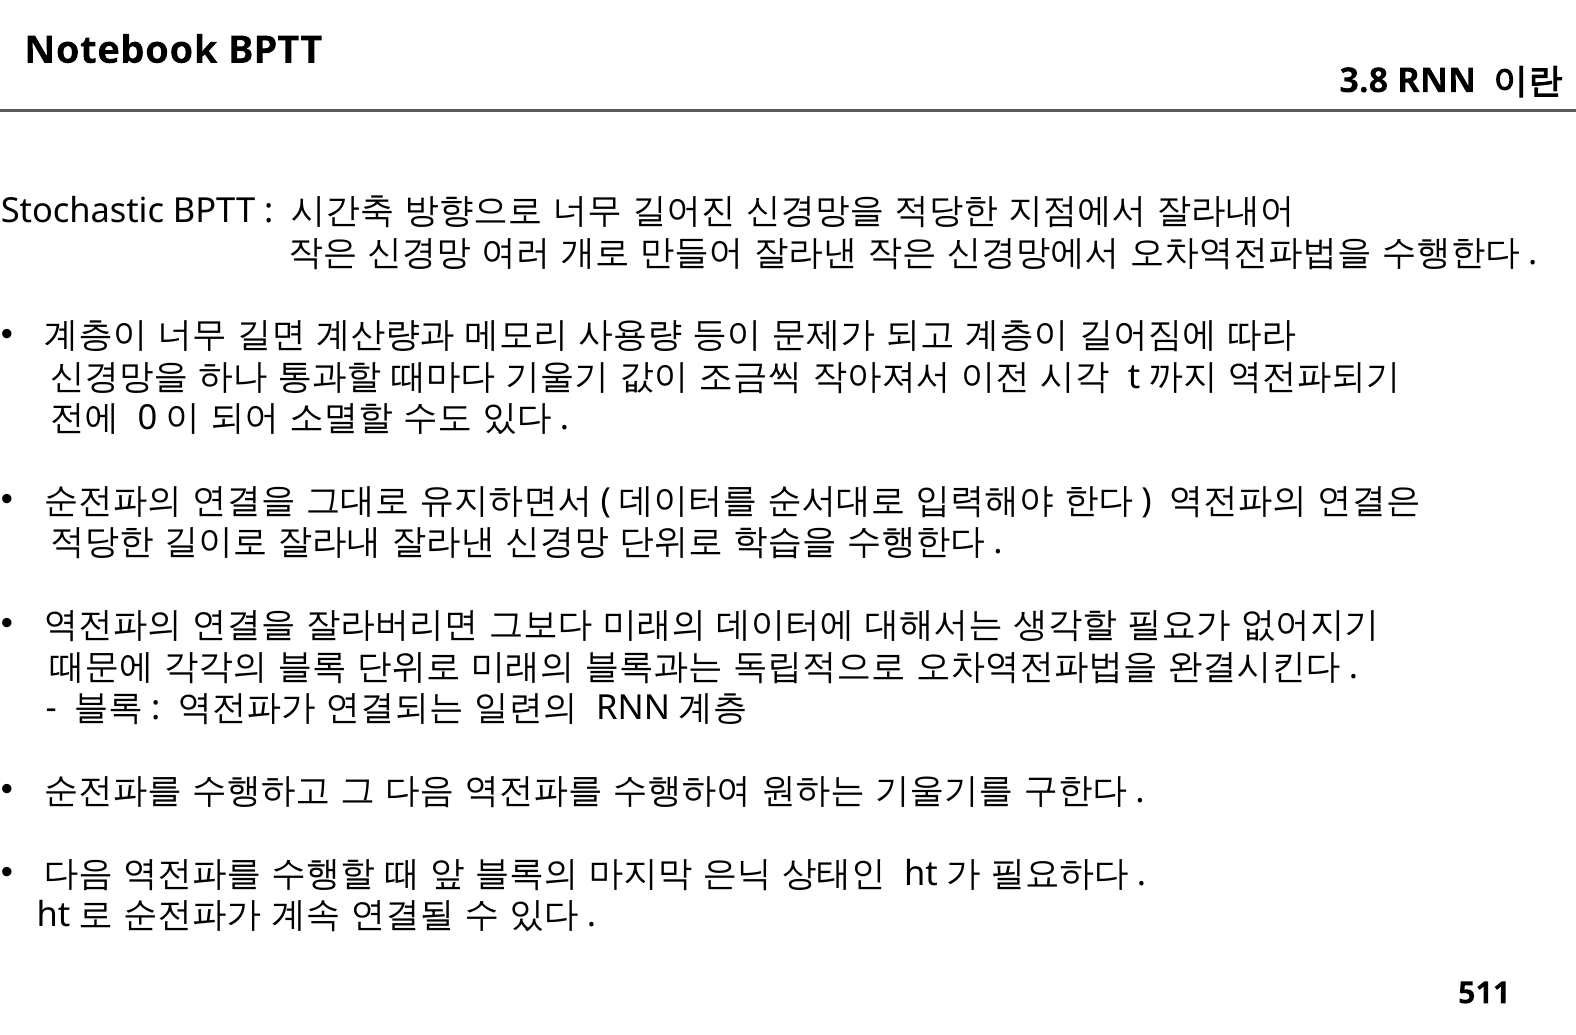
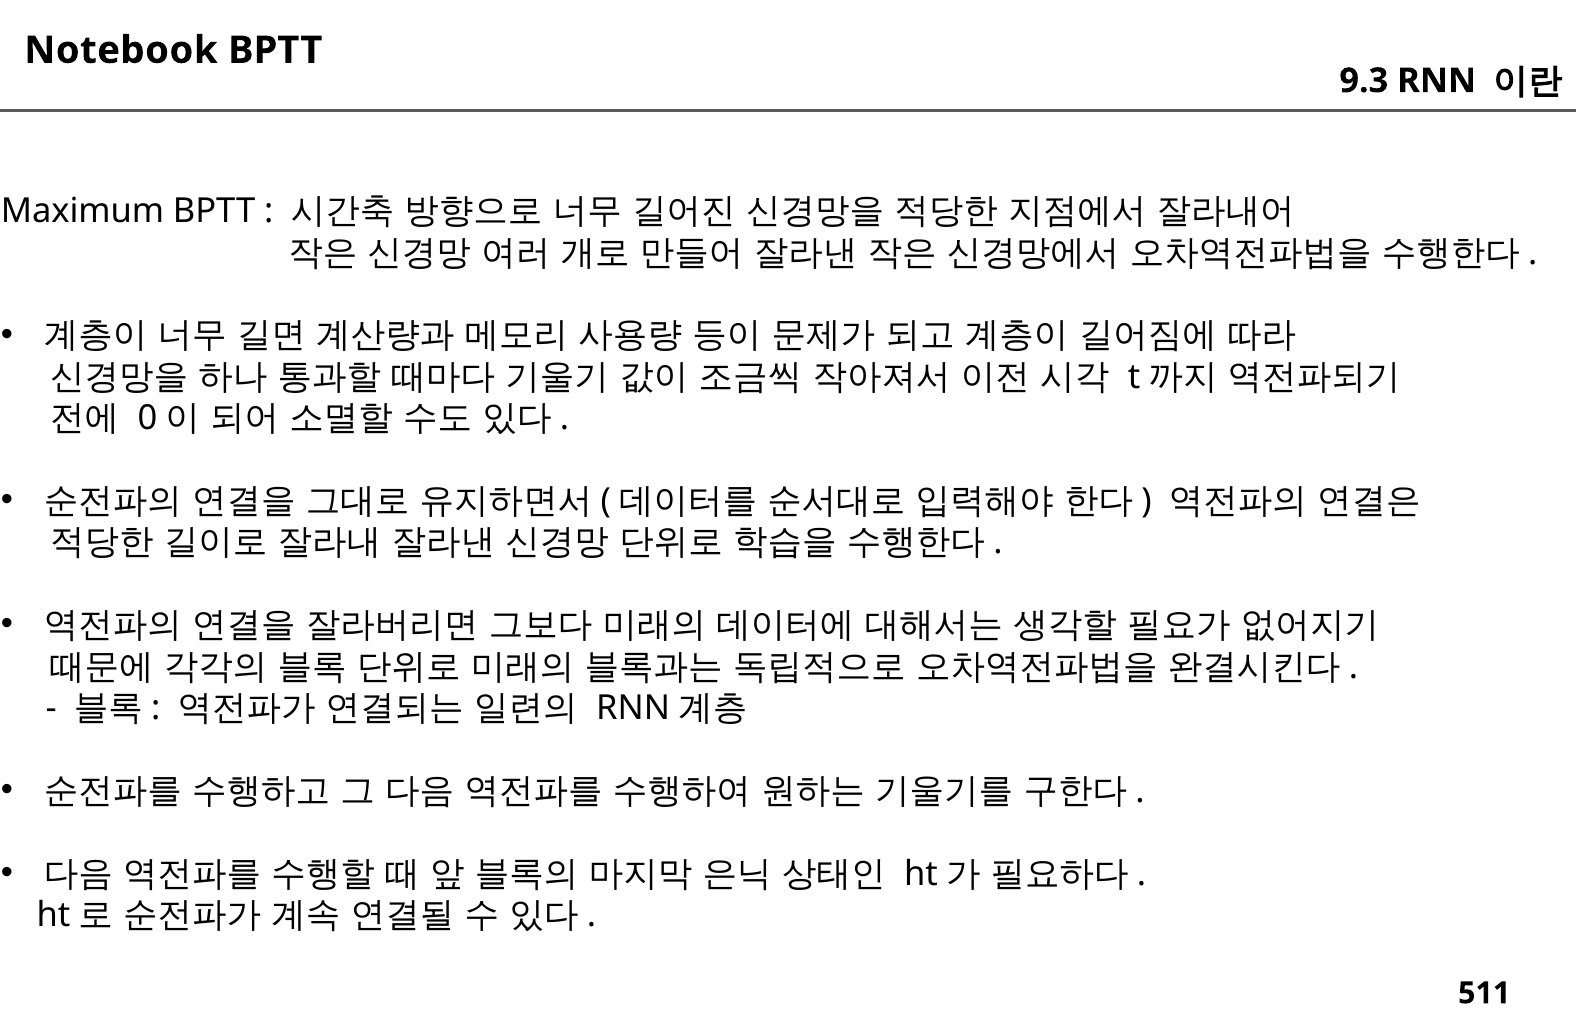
3.8: 3.8 -> 9.3 (1364, 81)
Stochastic: Stochastic -> Maximum (82, 211)
